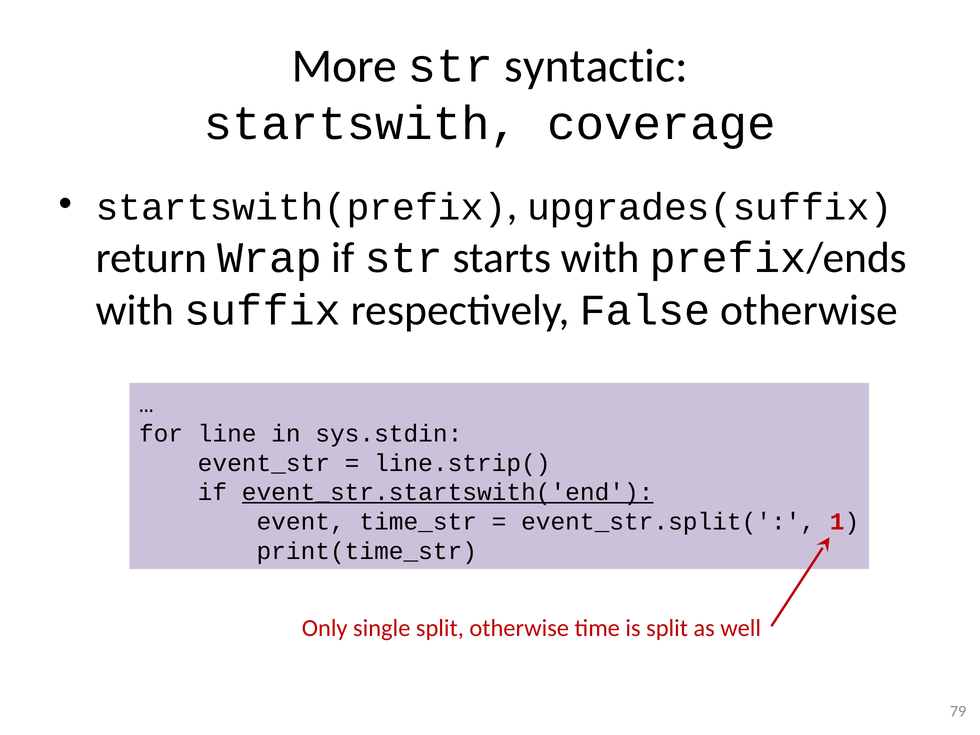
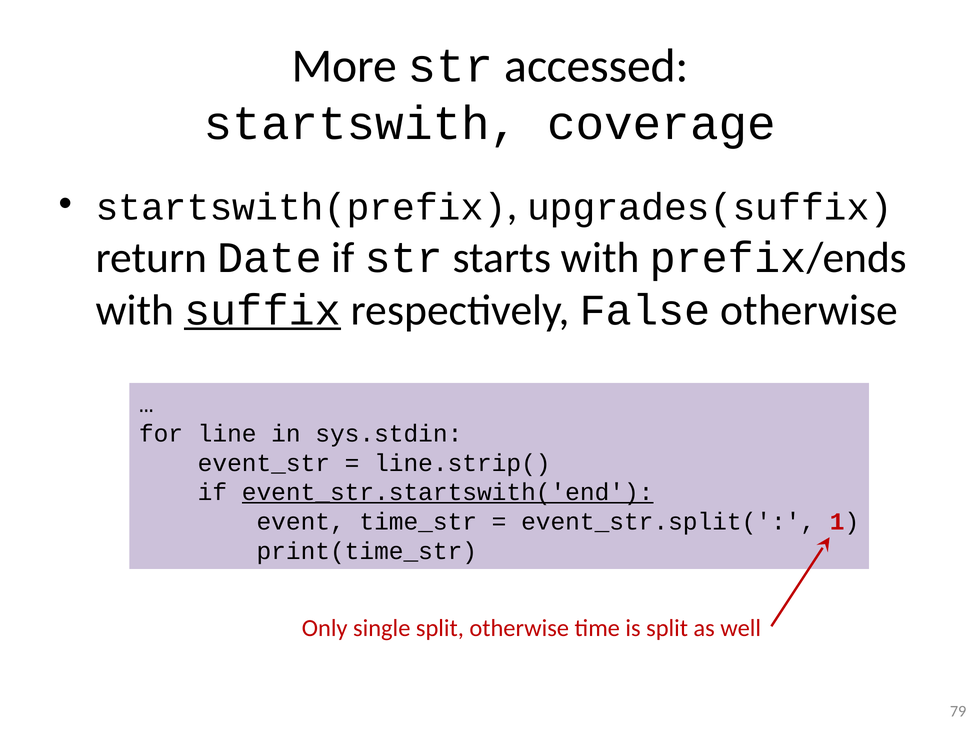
syntactic: syntactic -> accessed (596, 66)
Wrap: Wrap -> Date (269, 258)
suffix underline: none -> present (263, 310)
